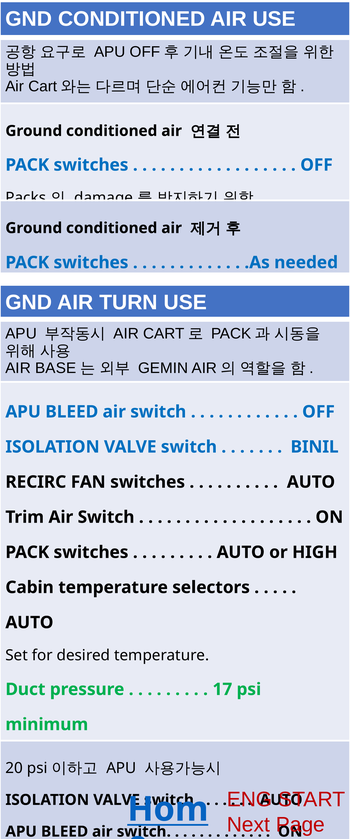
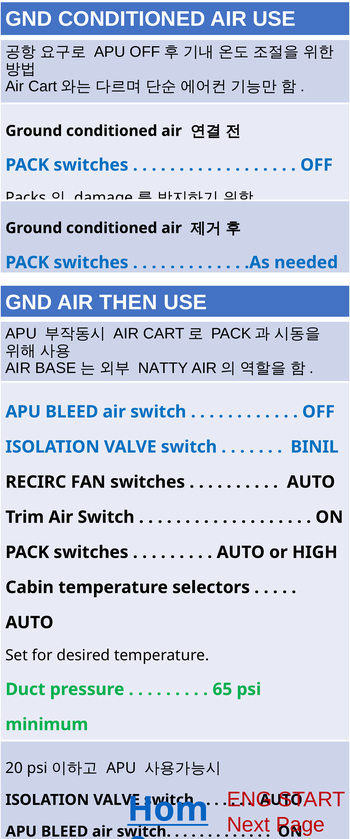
TURN: TURN -> THEN (128, 302)
GEMIN: GEMIN -> NATTY (163, 367)
17: 17 -> 65 (222, 688)
